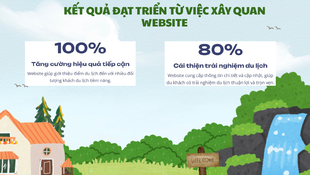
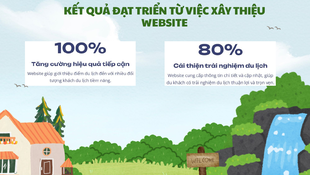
QUAN: QUAN -> THIỆU (249, 11)
